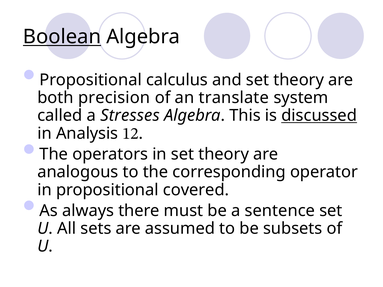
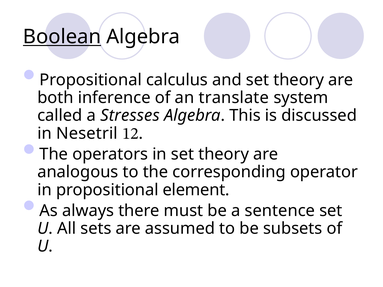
precision: precision -> inference (114, 98)
discussed underline: present -> none (319, 116)
Analysis: Analysis -> Nesetril (87, 133)
covered: covered -> element (196, 190)
